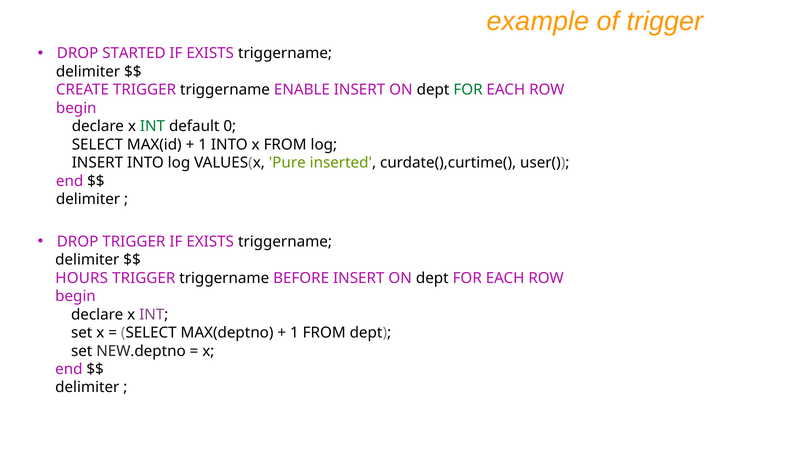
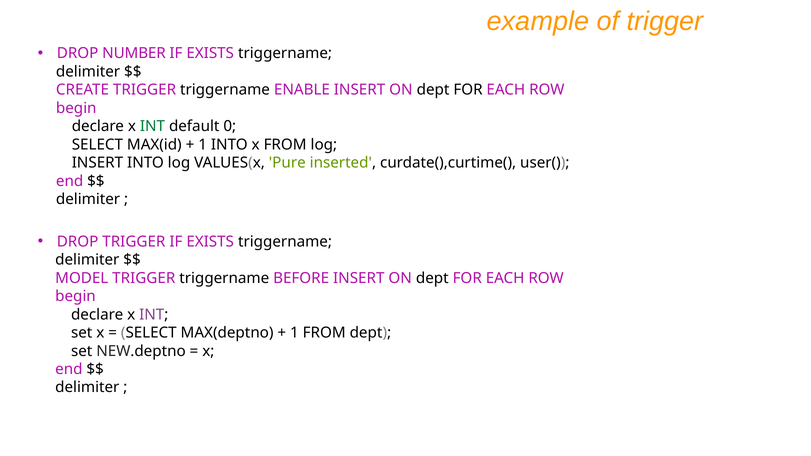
STARTED: STARTED -> NUMBER (134, 53)
FOR colour: green -> black (468, 90)
HOURS: HOURS -> MODEL (82, 278)
